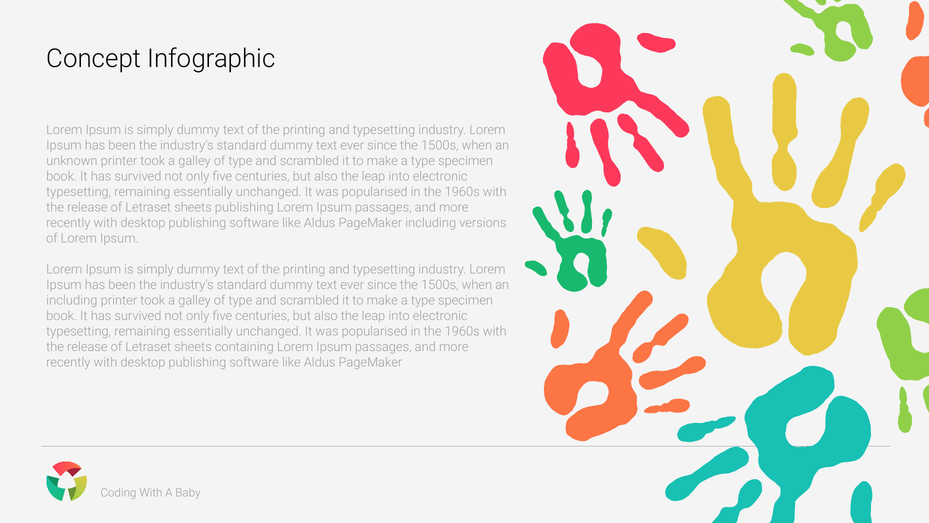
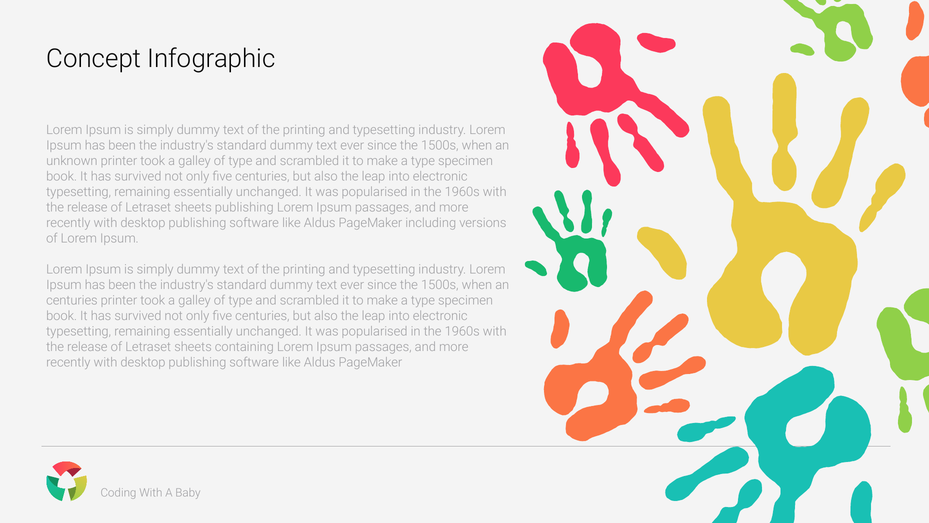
including: including -> centuries (72, 300)
